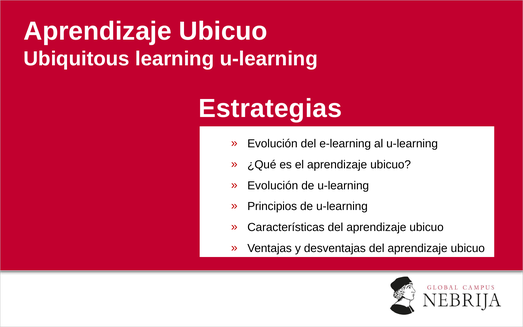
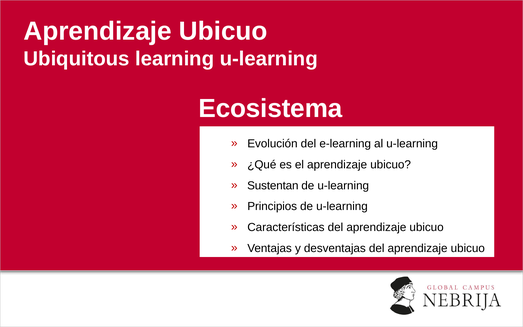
Estrategias: Estrategias -> Ecosistema (270, 108)
Evolución: Evolución -> Sustentan (273, 185)
